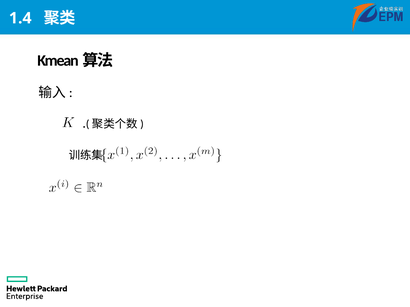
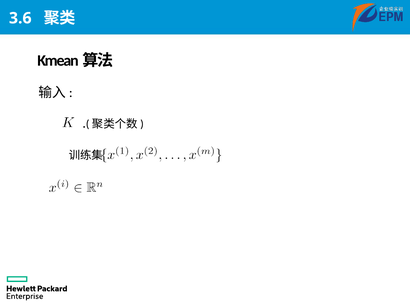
1.4: 1.4 -> 3.6 (20, 18)
